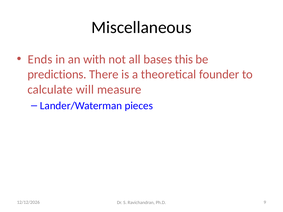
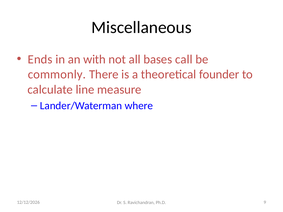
this: this -> call (184, 59)
predictions: predictions -> commonly (57, 74)
will: will -> line (85, 90)
pieces: pieces -> where (139, 106)
